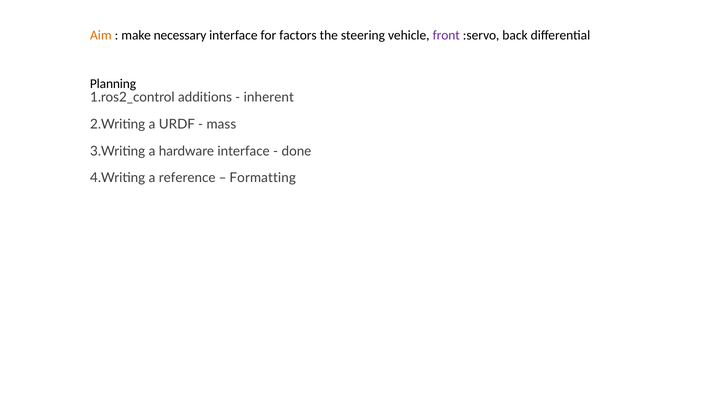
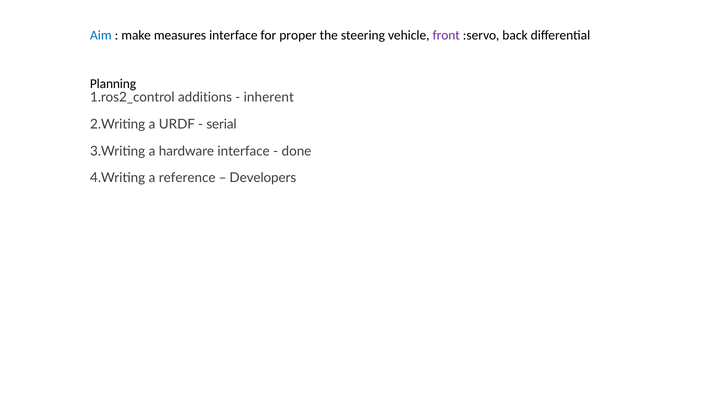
Aim colour: orange -> blue (101, 35)
necessary: necessary -> measures (180, 35)
factors: factors -> proper (298, 35)
mass: mass -> serial (222, 124)
Formatting: Formatting -> Developers (263, 178)
